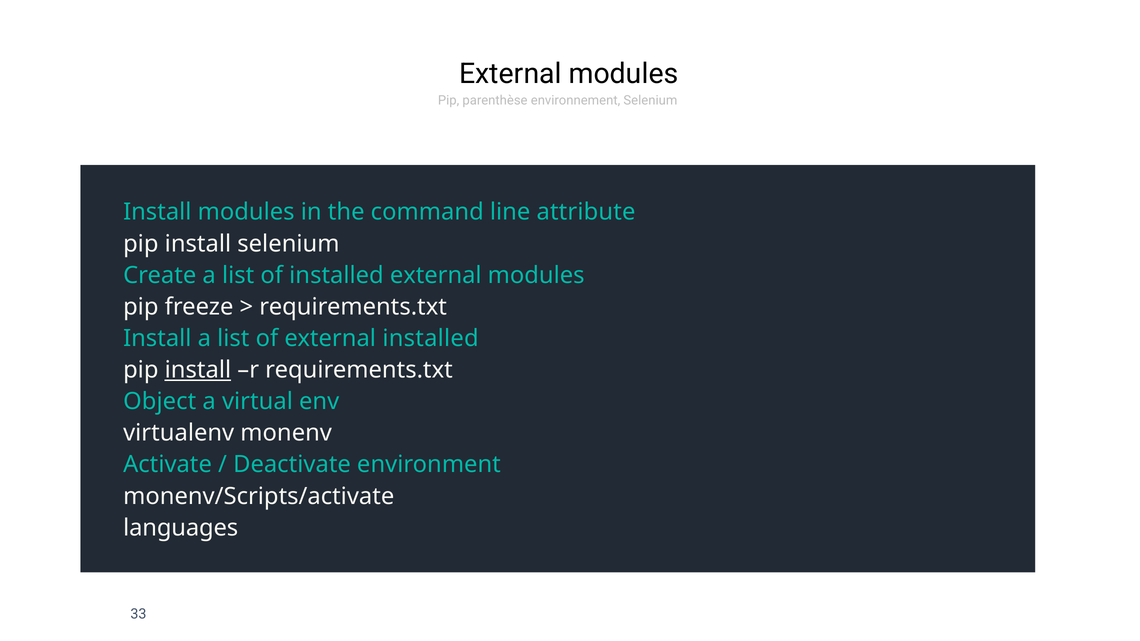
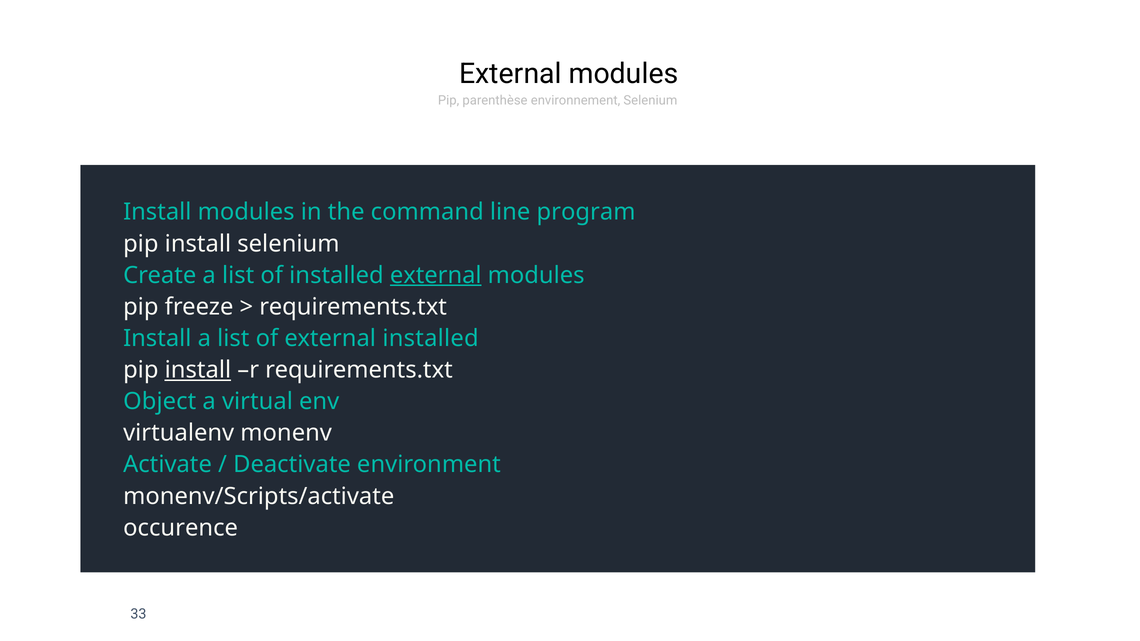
attribute: attribute -> program (586, 212)
external underline: none -> present (436, 275)
languages: languages -> occurence (181, 528)
